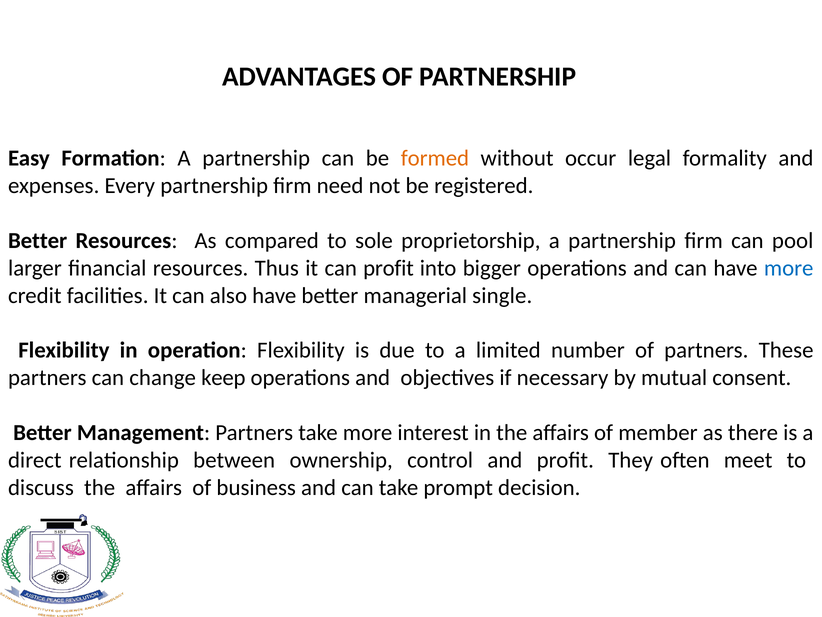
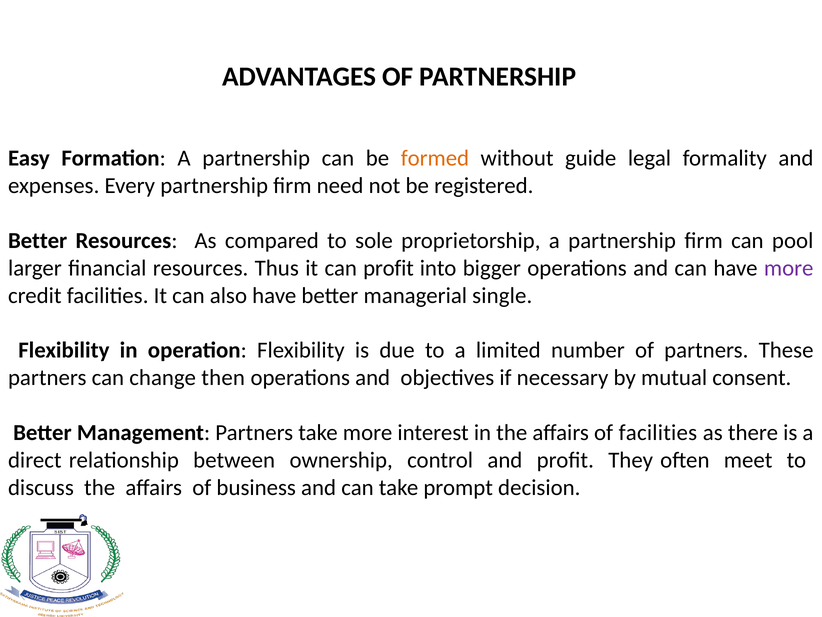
occur: occur -> guide (591, 158)
more colour: blue -> purple (789, 268)
keep: keep -> then (223, 378)
of member: member -> facilities (658, 432)
